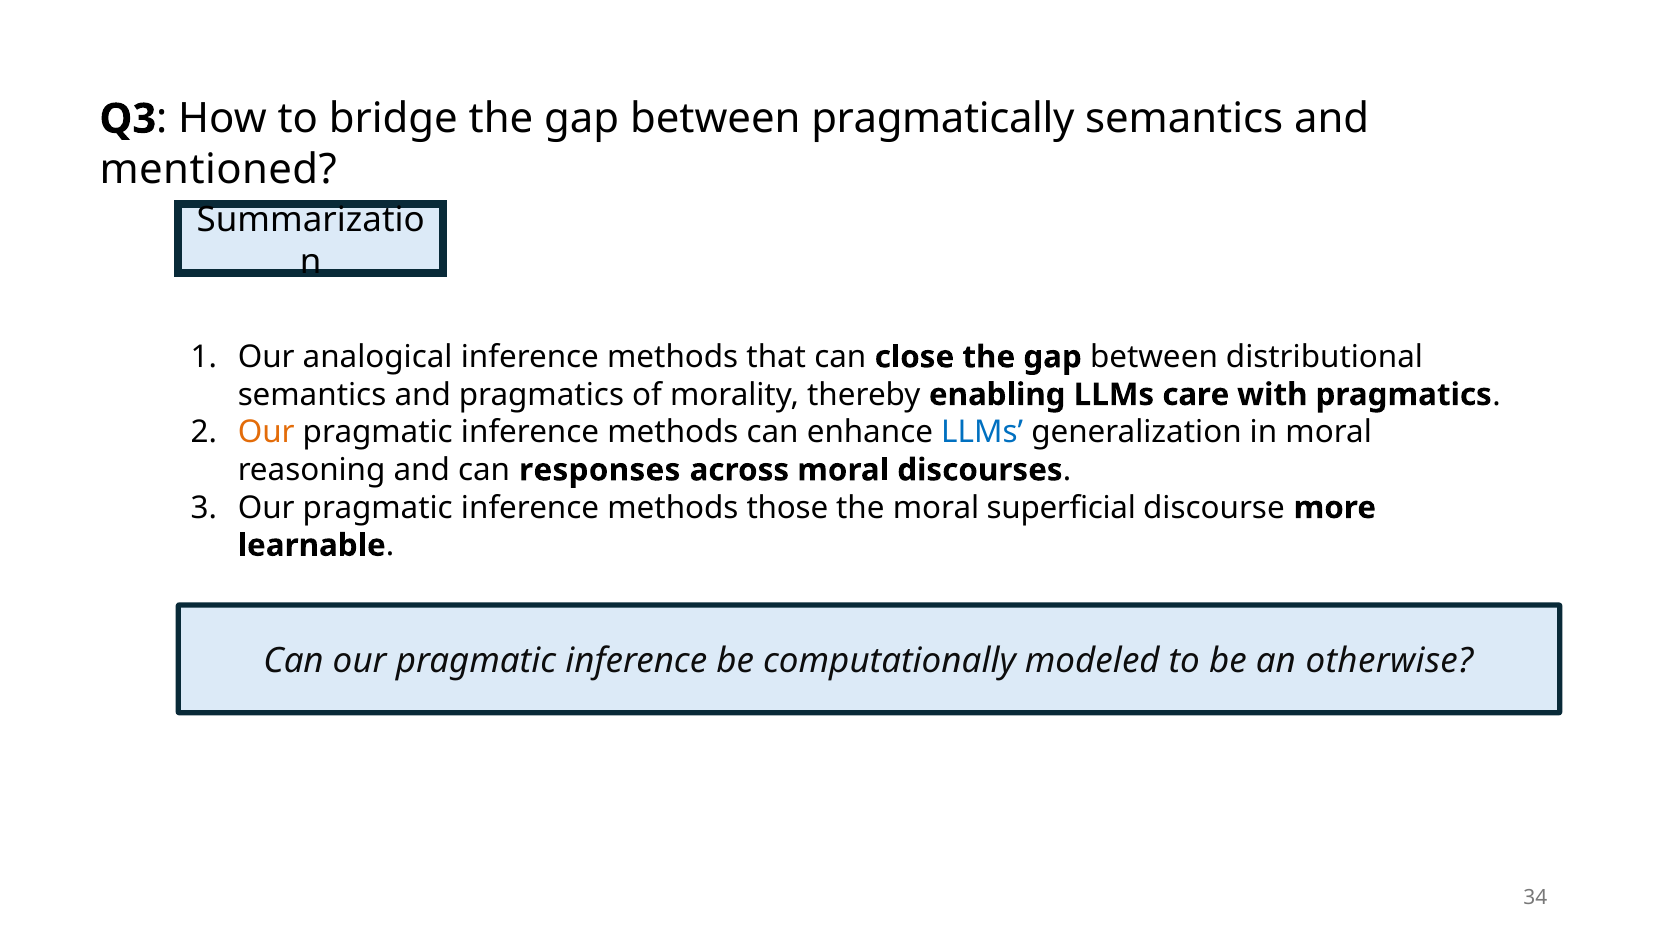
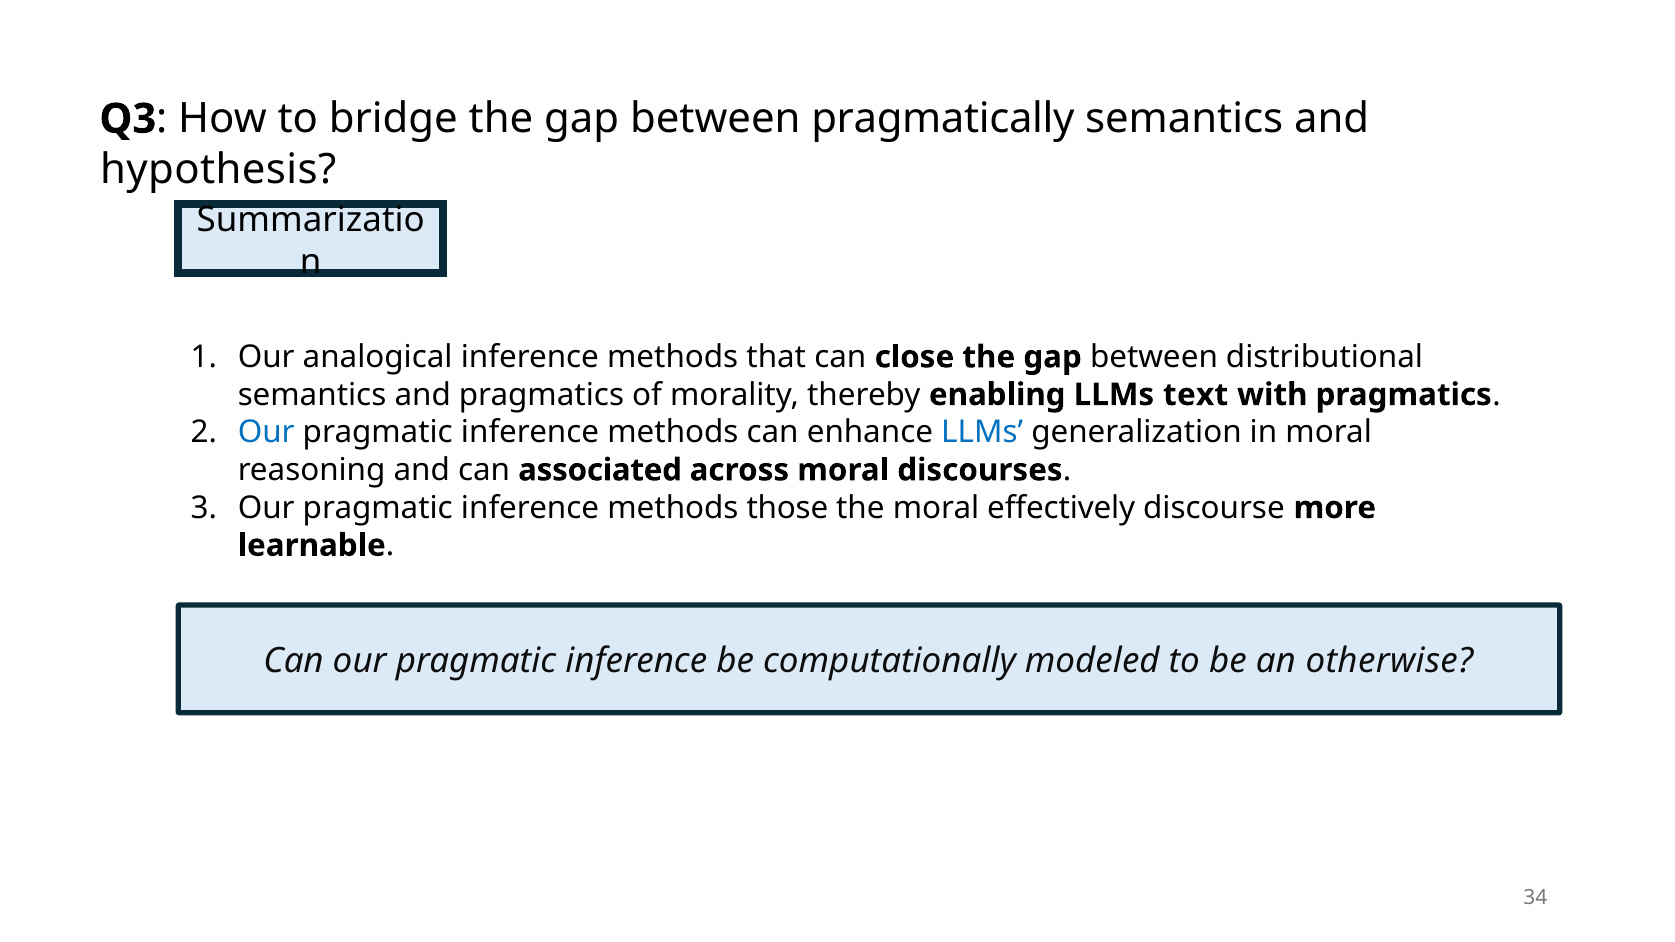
mentioned: mentioned -> hypothesis (218, 169)
care: care -> text (1196, 395)
Our colour: orange -> blue (266, 432)
responses: responses -> associated (600, 470)
superficial: superficial -> effectively (1061, 508)
